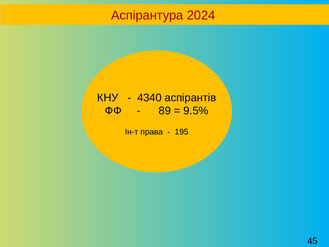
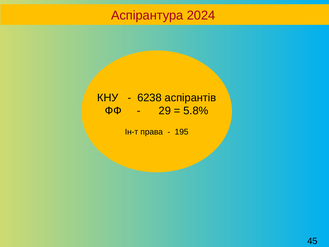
4340: 4340 -> 6238 (149, 98)
89: 89 -> 29 (165, 111)
9.5%: 9.5% -> 5.8% (196, 111)
